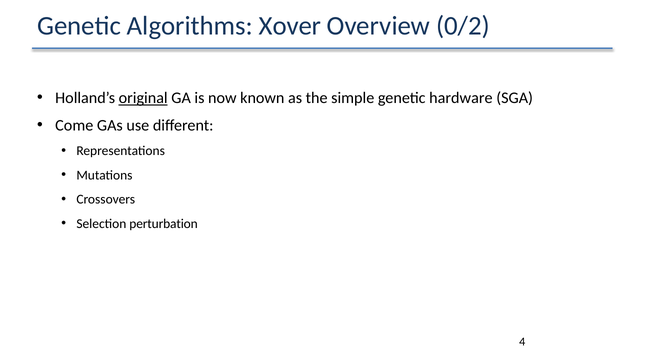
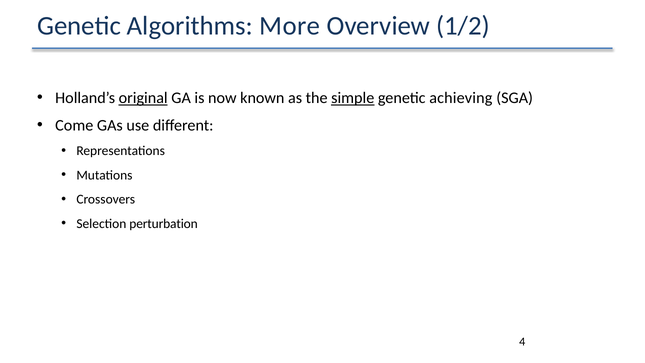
Xover: Xover -> More (290, 26)
0/2: 0/2 -> 1/2 (463, 26)
simple underline: none -> present (353, 98)
hardware: hardware -> achieving (461, 98)
